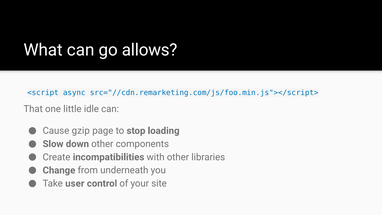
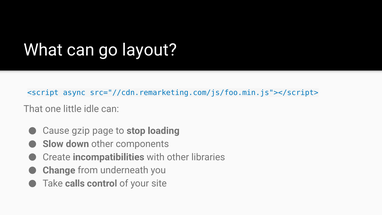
allows: allows -> layout (150, 50)
user: user -> calls (75, 183)
